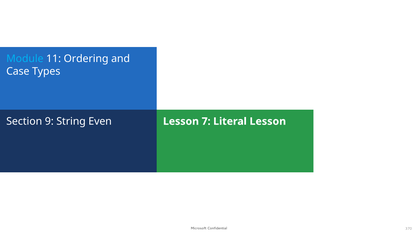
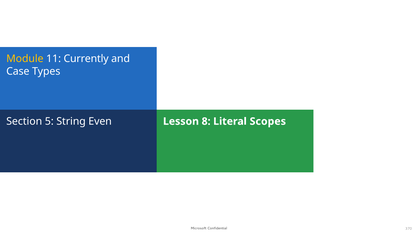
Module colour: light blue -> yellow (25, 59)
Ordering: Ordering -> Currently (86, 59)
9: 9 -> 5 (49, 121)
7: 7 -> 8 (206, 121)
Literal Lesson: Lesson -> Scopes (268, 121)
